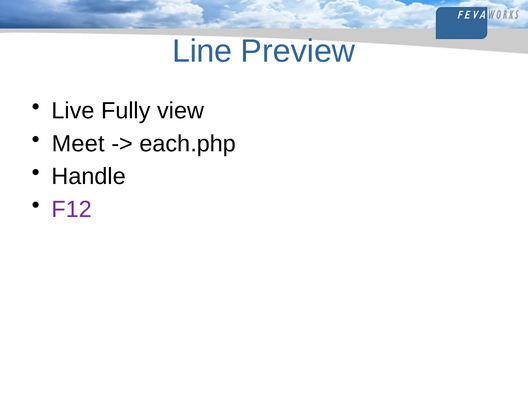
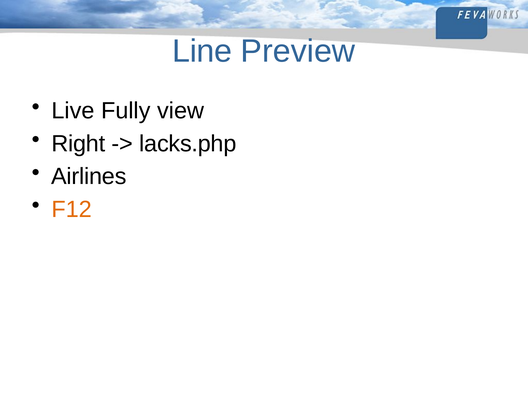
Meet: Meet -> Right (78, 144)
each.php: each.php -> lacks.php (188, 144)
Handle: Handle -> Airlines (89, 176)
F12 colour: purple -> orange (72, 209)
